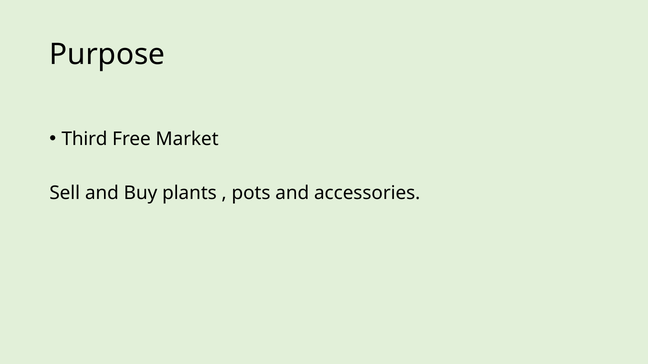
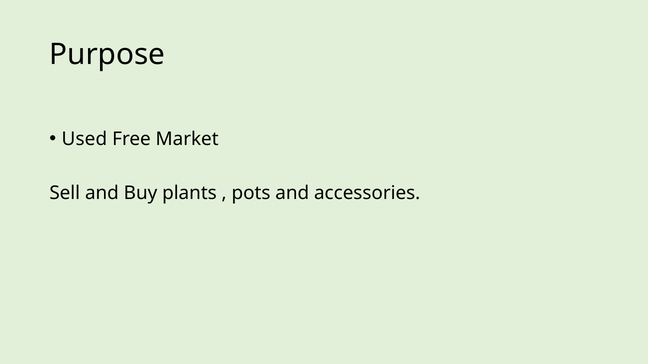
Third: Third -> Used (84, 139)
